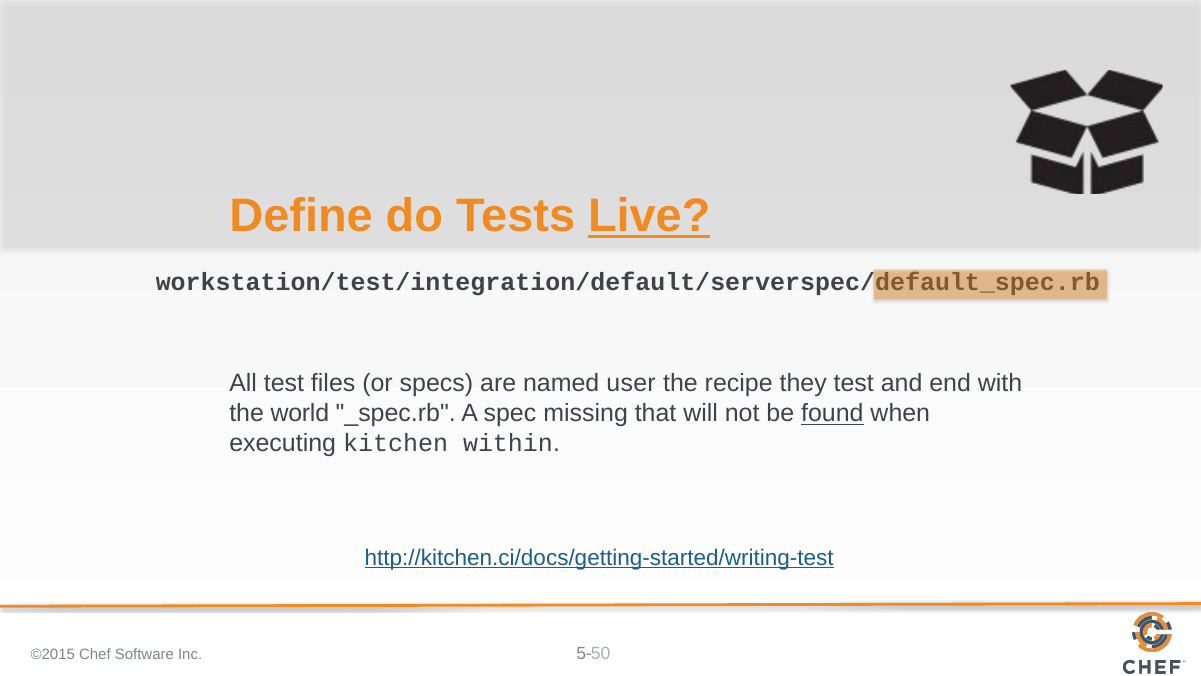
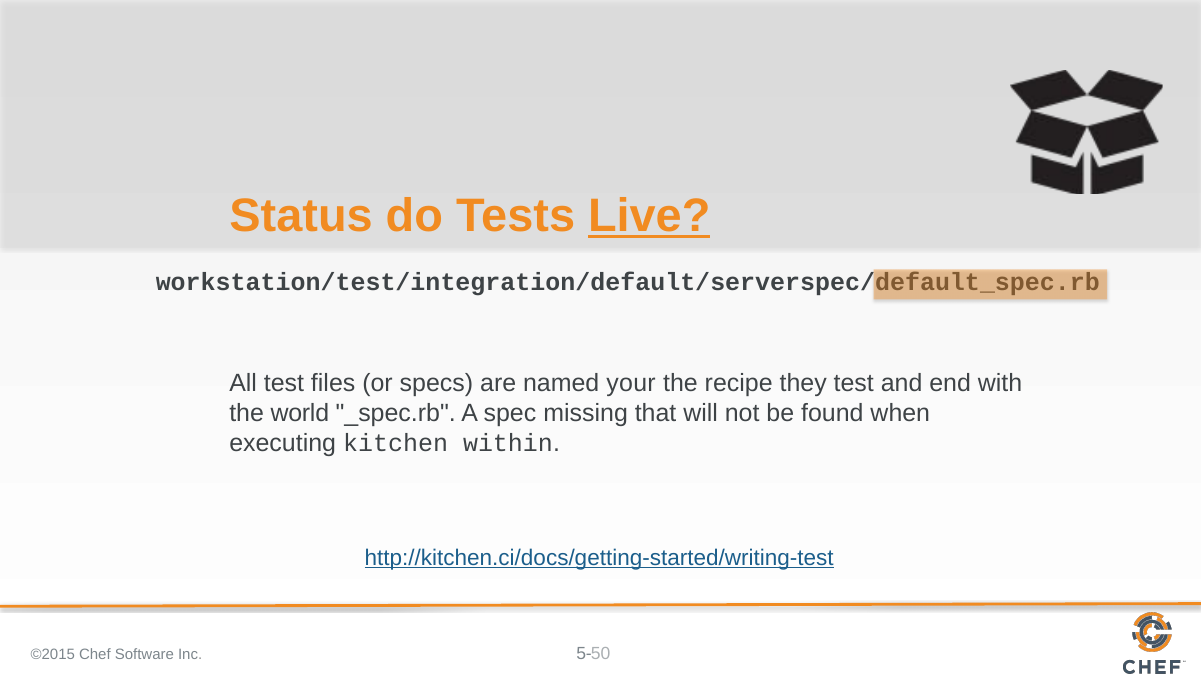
Define: Define -> Status (301, 216)
user: user -> your (631, 383)
found underline: present -> none (832, 413)
